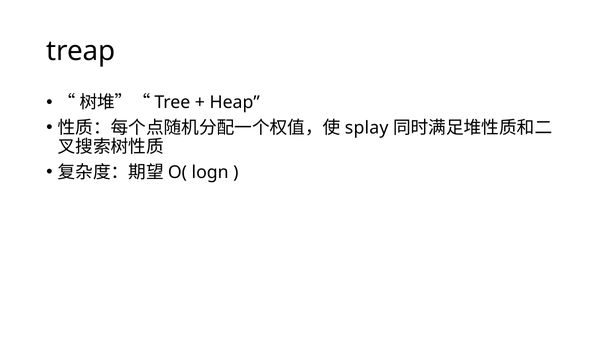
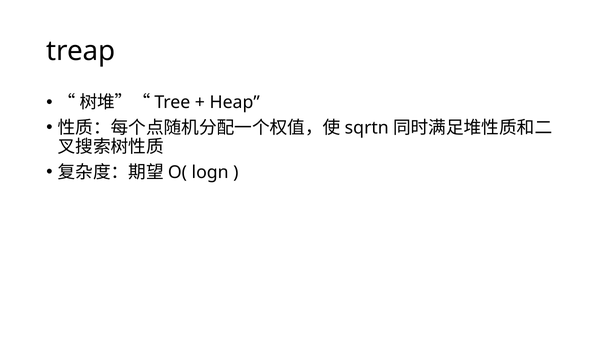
splay: splay -> sqrtn (367, 128)
